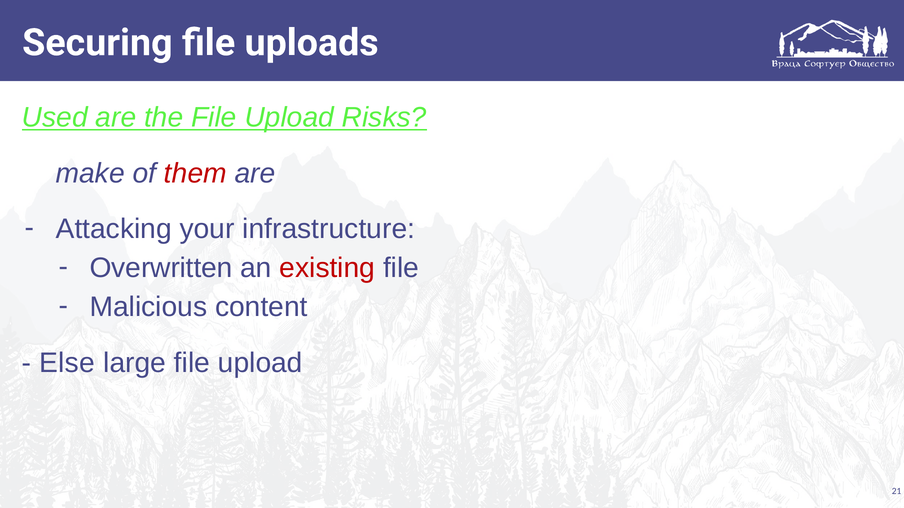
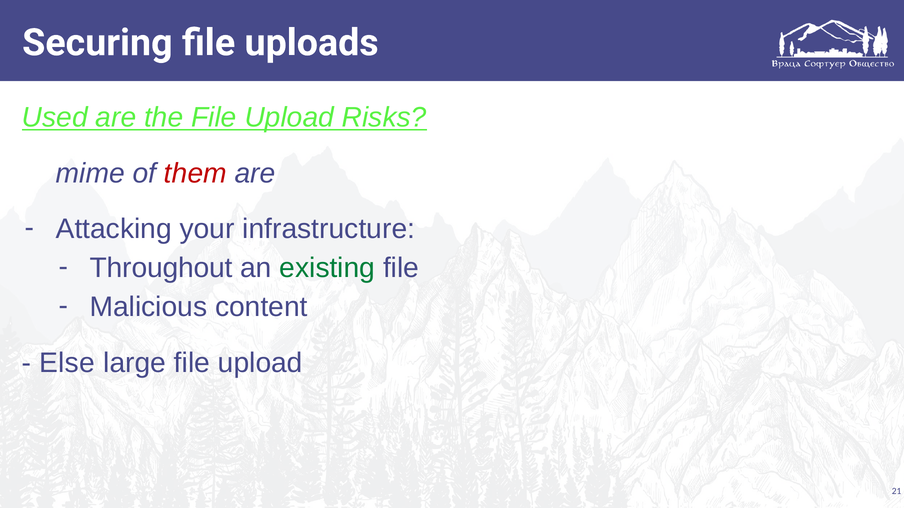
make: make -> mime (90, 173)
Overwritten: Overwritten -> Throughout (161, 268)
existing colour: red -> green (327, 268)
